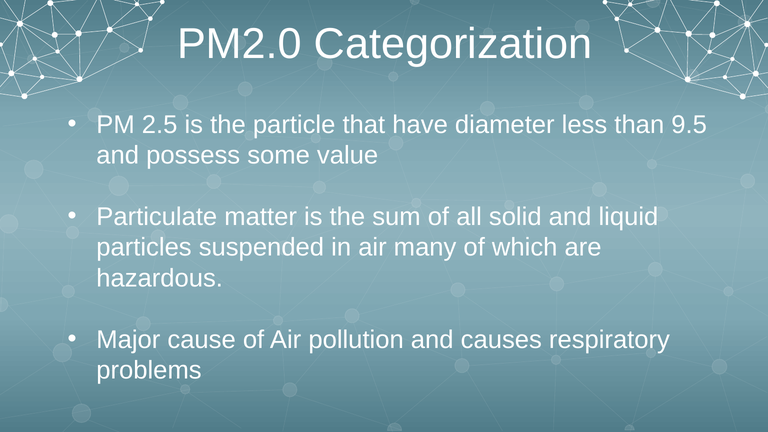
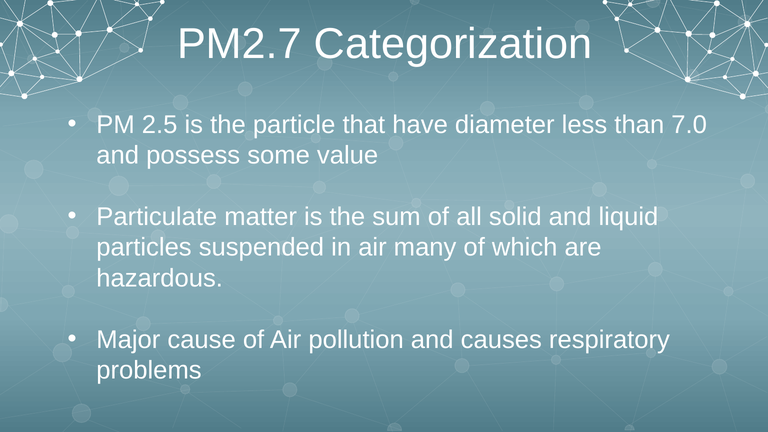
PM2.0: PM2.0 -> PM2.7 (240, 44)
9.5: 9.5 -> 7.0 (689, 125)
